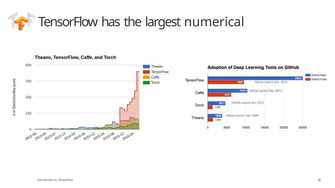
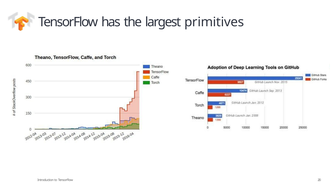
numerical: numerical -> primitives (214, 22)
